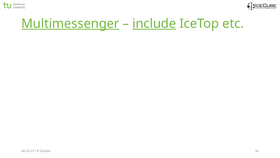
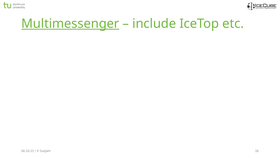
include underline: present -> none (154, 24)
